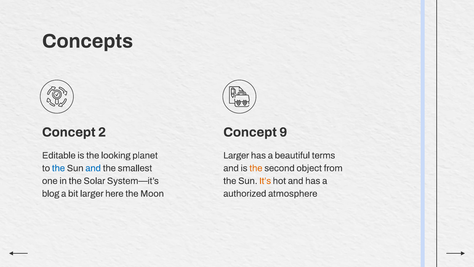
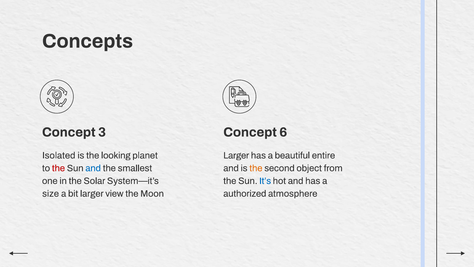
2: 2 -> 3 (102, 132)
9: 9 -> 6 (283, 132)
Editable: Editable -> Isolated (59, 155)
terms: terms -> entire (323, 155)
the colour: blue -> red (58, 168)
It’s colour: orange -> blue (265, 181)
blog: blog -> size (51, 193)
here: here -> view (114, 193)
